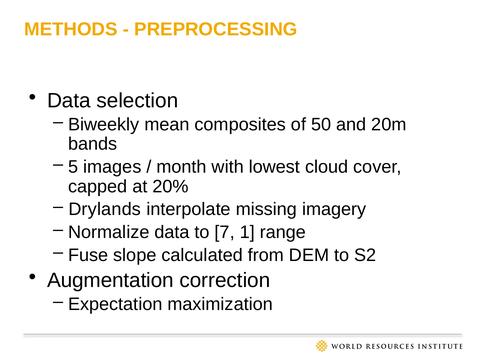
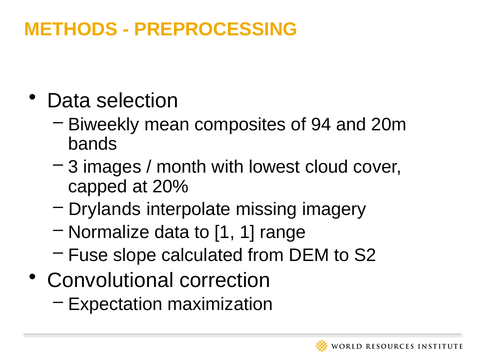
50: 50 -> 94 (321, 125)
5: 5 -> 3 (73, 167)
to 7: 7 -> 1 (225, 233)
Augmentation: Augmentation -> Convolutional (110, 281)
